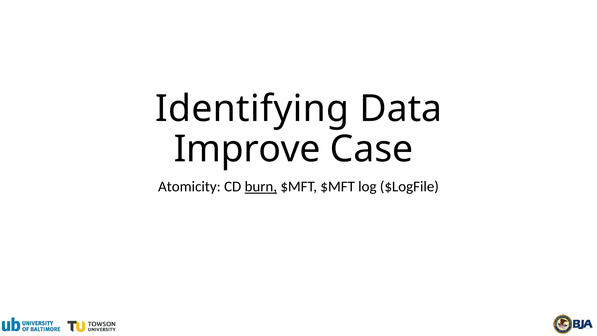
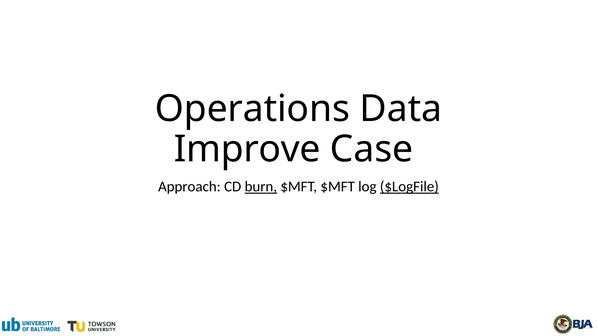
Identifying: Identifying -> Operations (252, 109)
Atomicity: Atomicity -> Approach (189, 187)
$LogFile underline: none -> present (409, 187)
